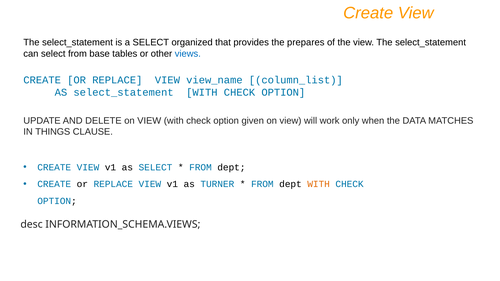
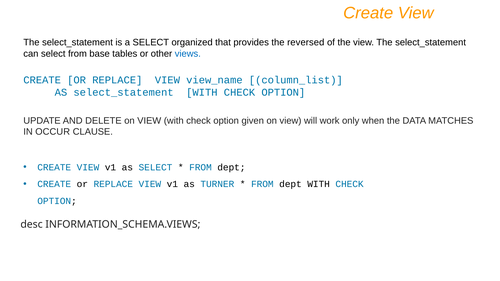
prepares: prepares -> reversed (306, 42)
THINGS: THINGS -> OCCUR (53, 132)
WITH colour: orange -> black (319, 184)
